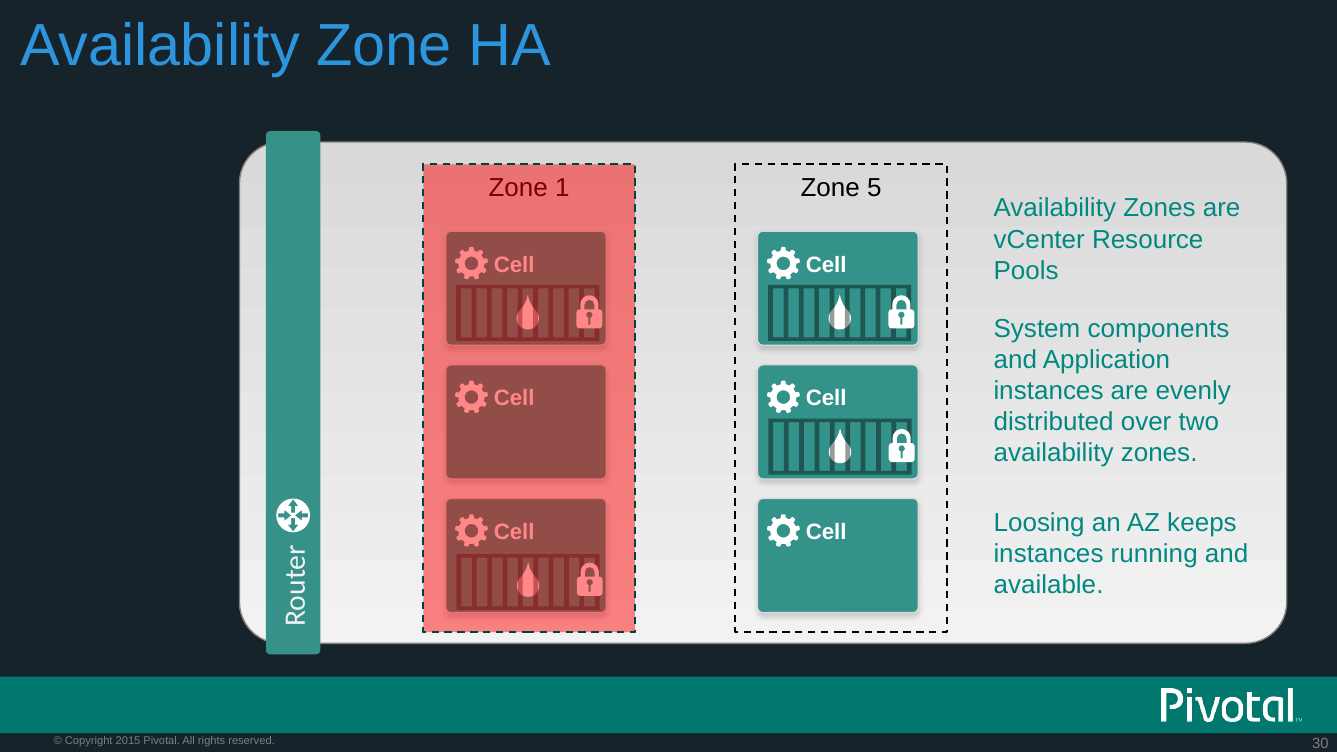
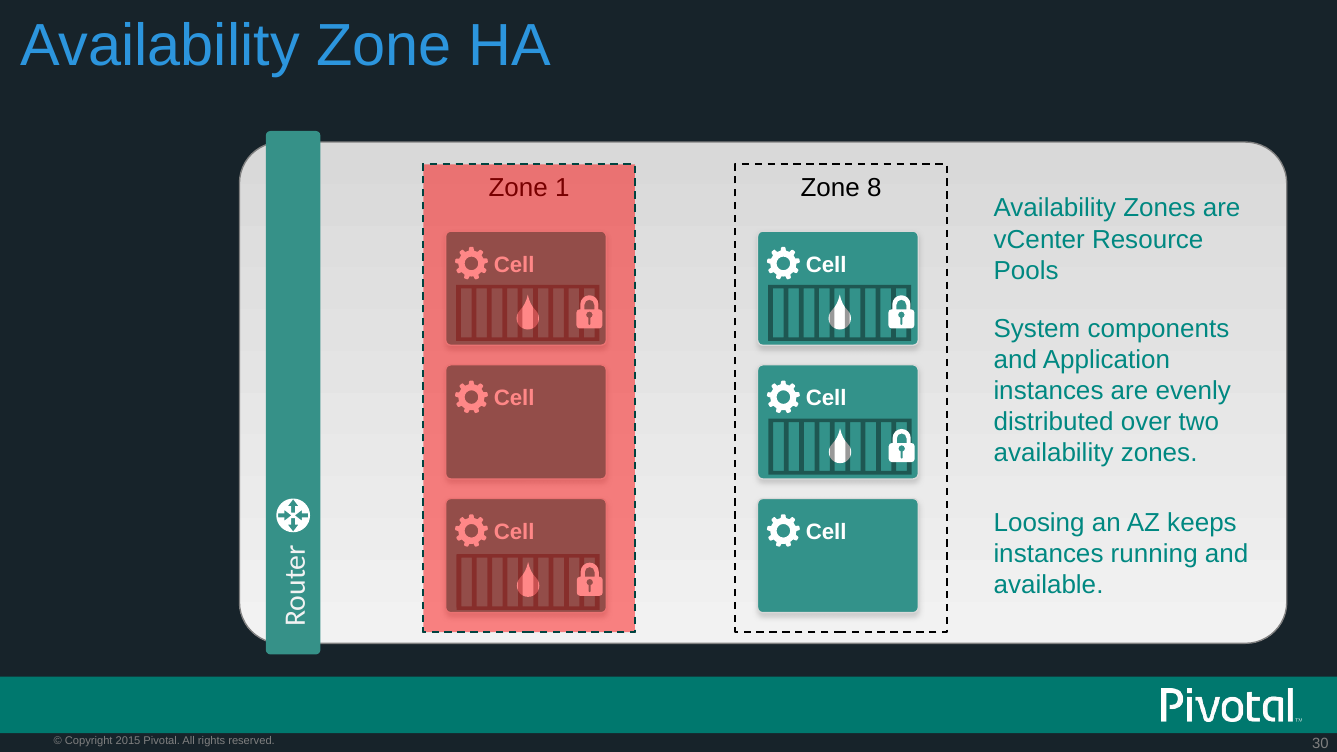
5: 5 -> 8 (874, 188)
